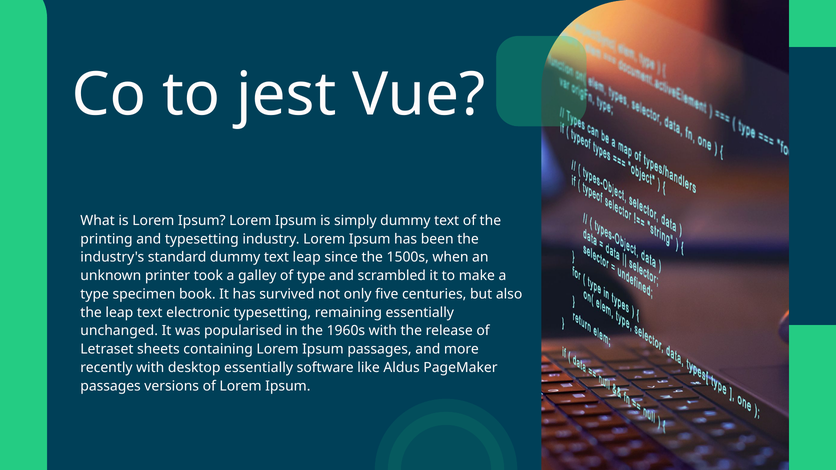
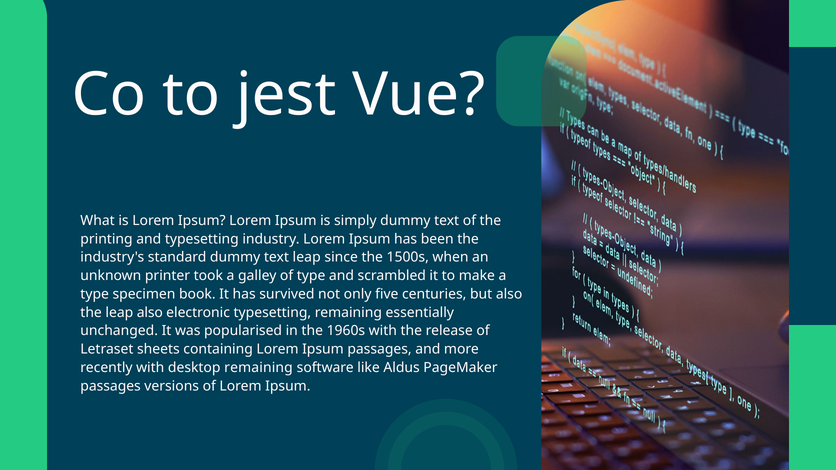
leap text: text -> also (150, 313)
desktop essentially: essentially -> remaining (259, 368)
